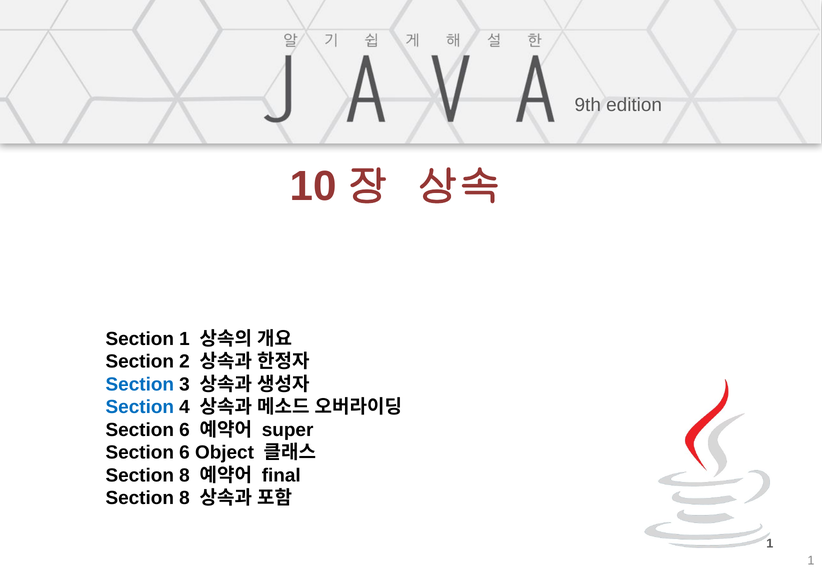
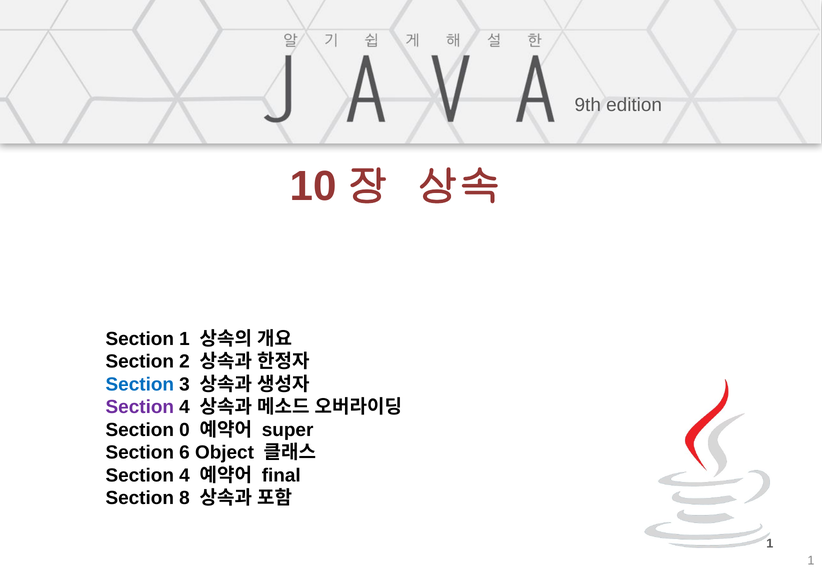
Section colour: blue -> purple (140, 407)
6: 6 -> 0 (185, 430)
8: 8 -> 4 (185, 475)
